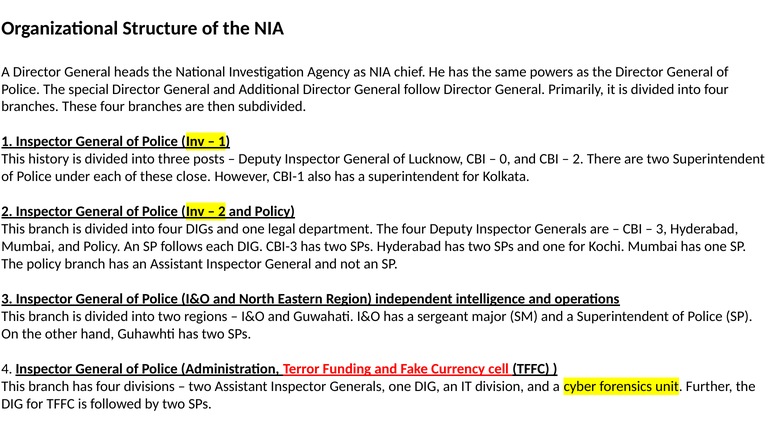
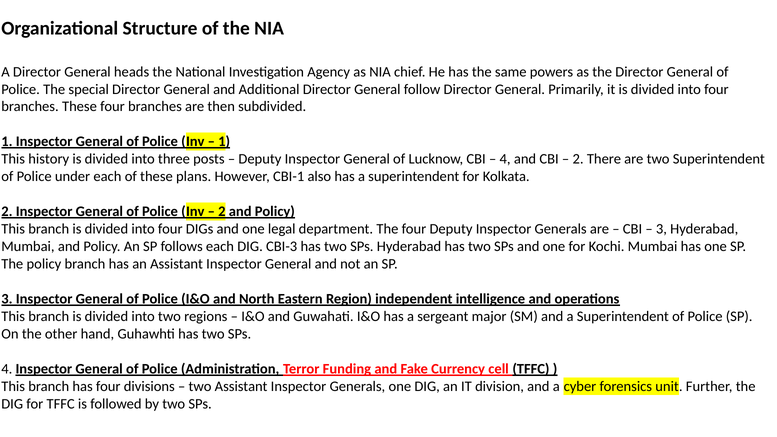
0: 0 -> 4 (505, 159)
close: close -> plans (194, 177)
